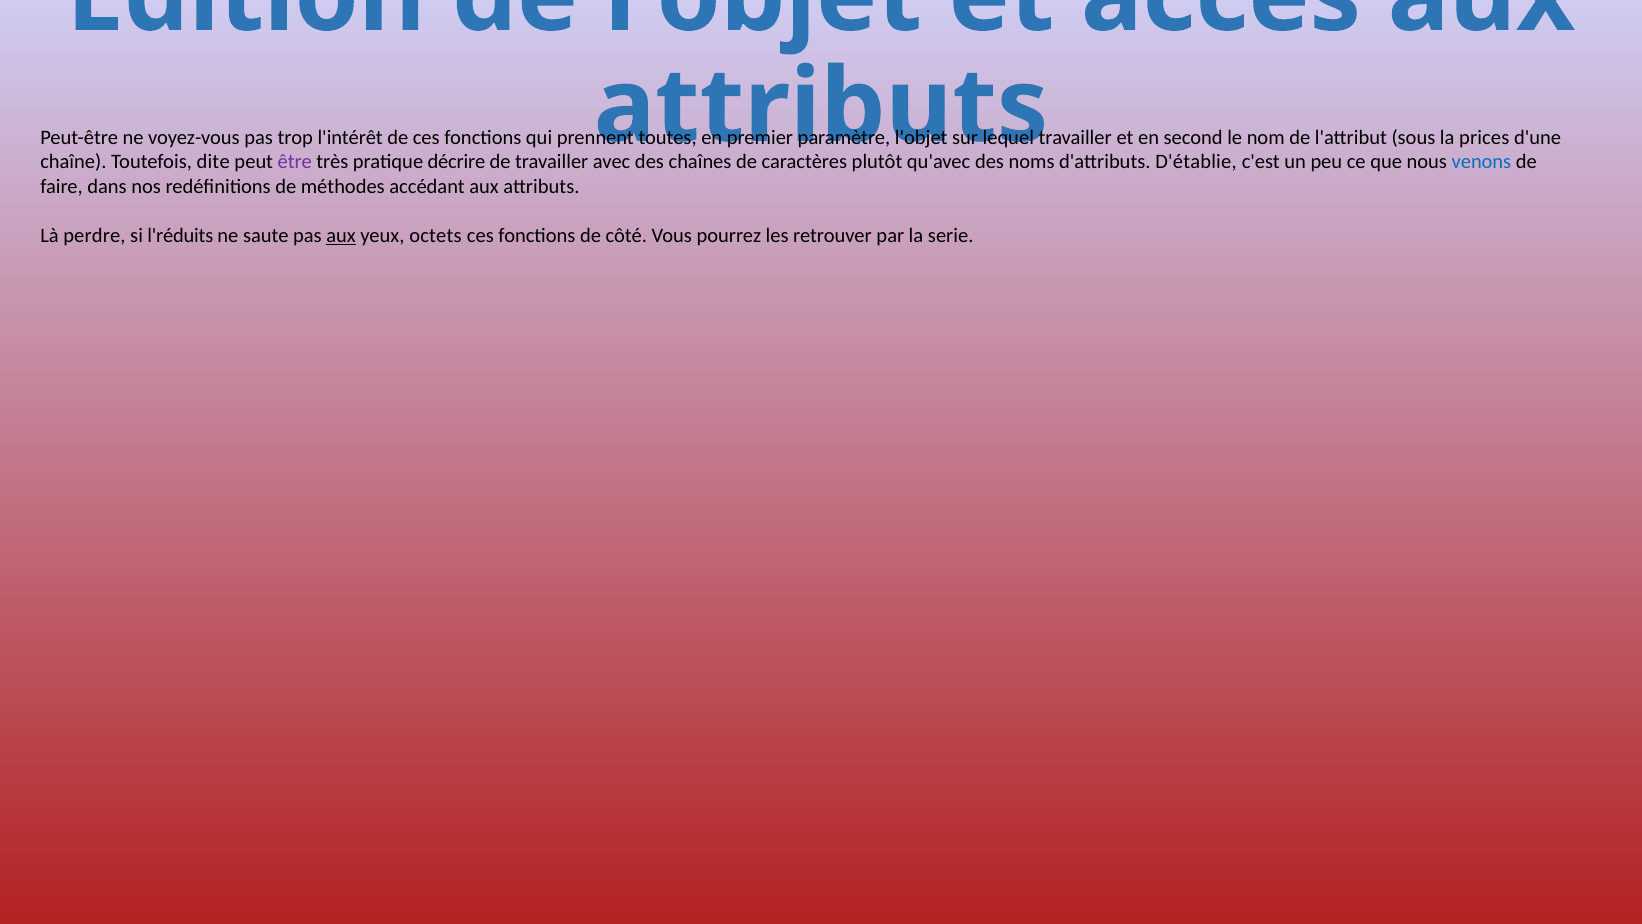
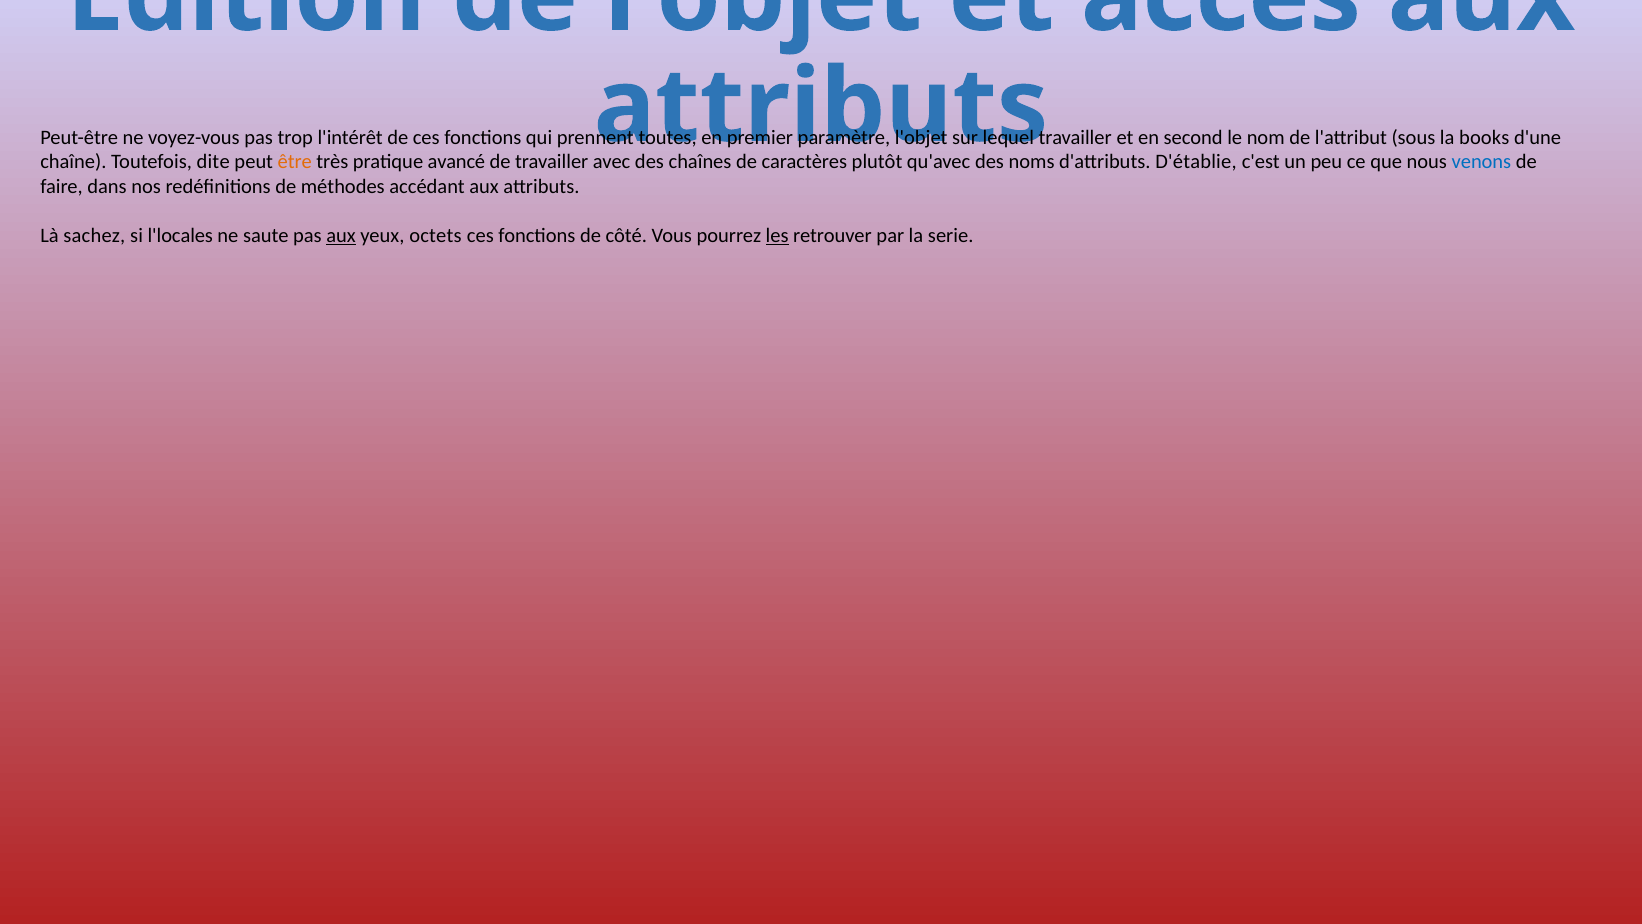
prices: prices -> books (1484, 137)
être colour: purple -> orange (295, 162)
décrire: décrire -> avancé (456, 162)
perdre: perdre -> sachez (94, 236)
l'réduits: l'réduits -> l'locales (180, 236)
les underline: none -> present (777, 236)
